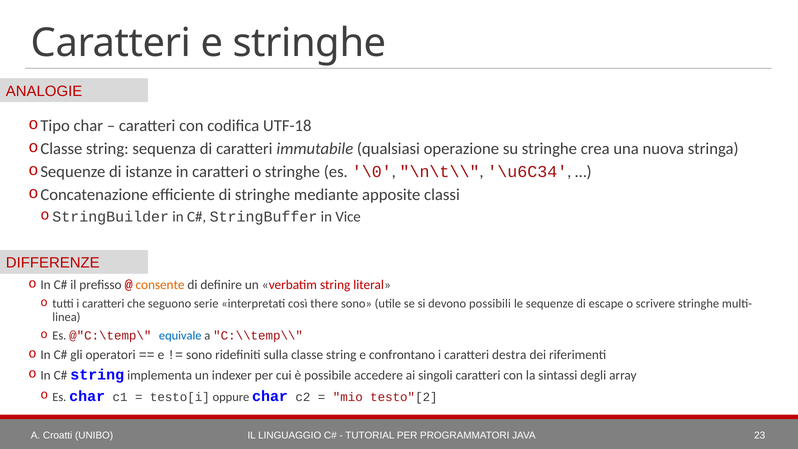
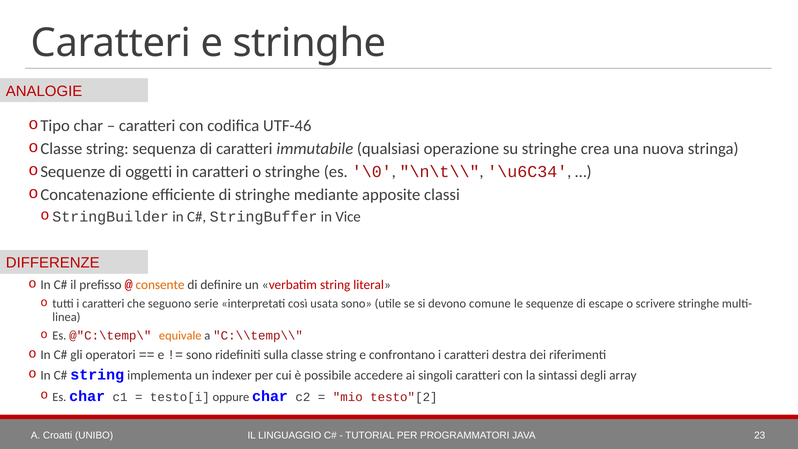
UTF-18: UTF-18 -> UTF-46 (287, 126)
istanze: istanze -> oggetti (149, 172)
there: there -> usata (324, 304)
possibili: possibili -> comune (490, 304)
equivale colour: blue -> orange (180, 336)
